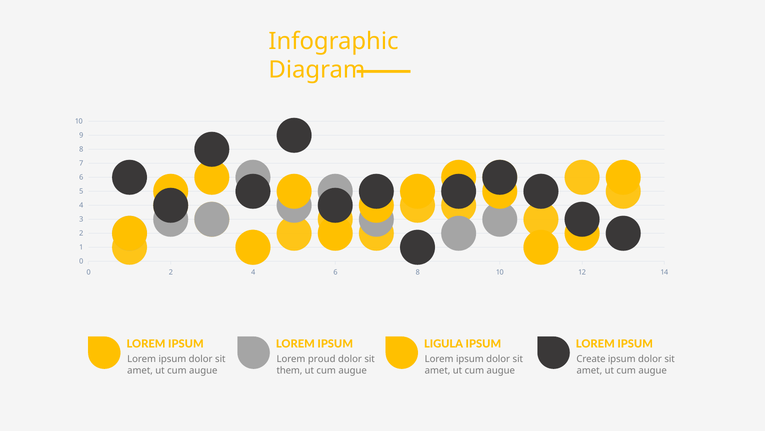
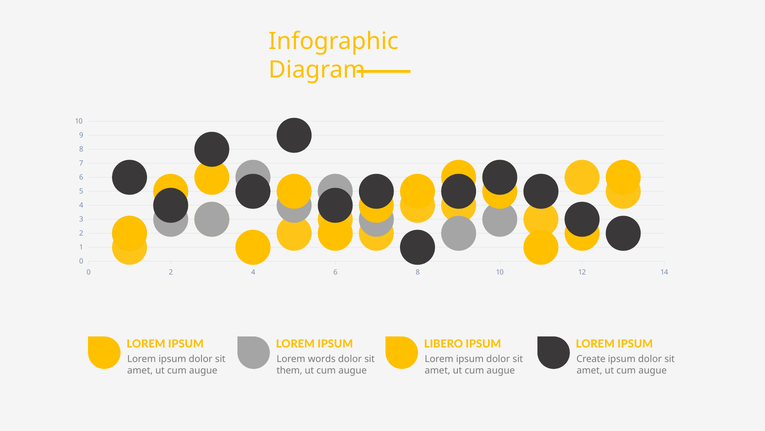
LIGULA: LIGULA -> LIBERO (444, 344)
proud: proud -> words (322, 359)
